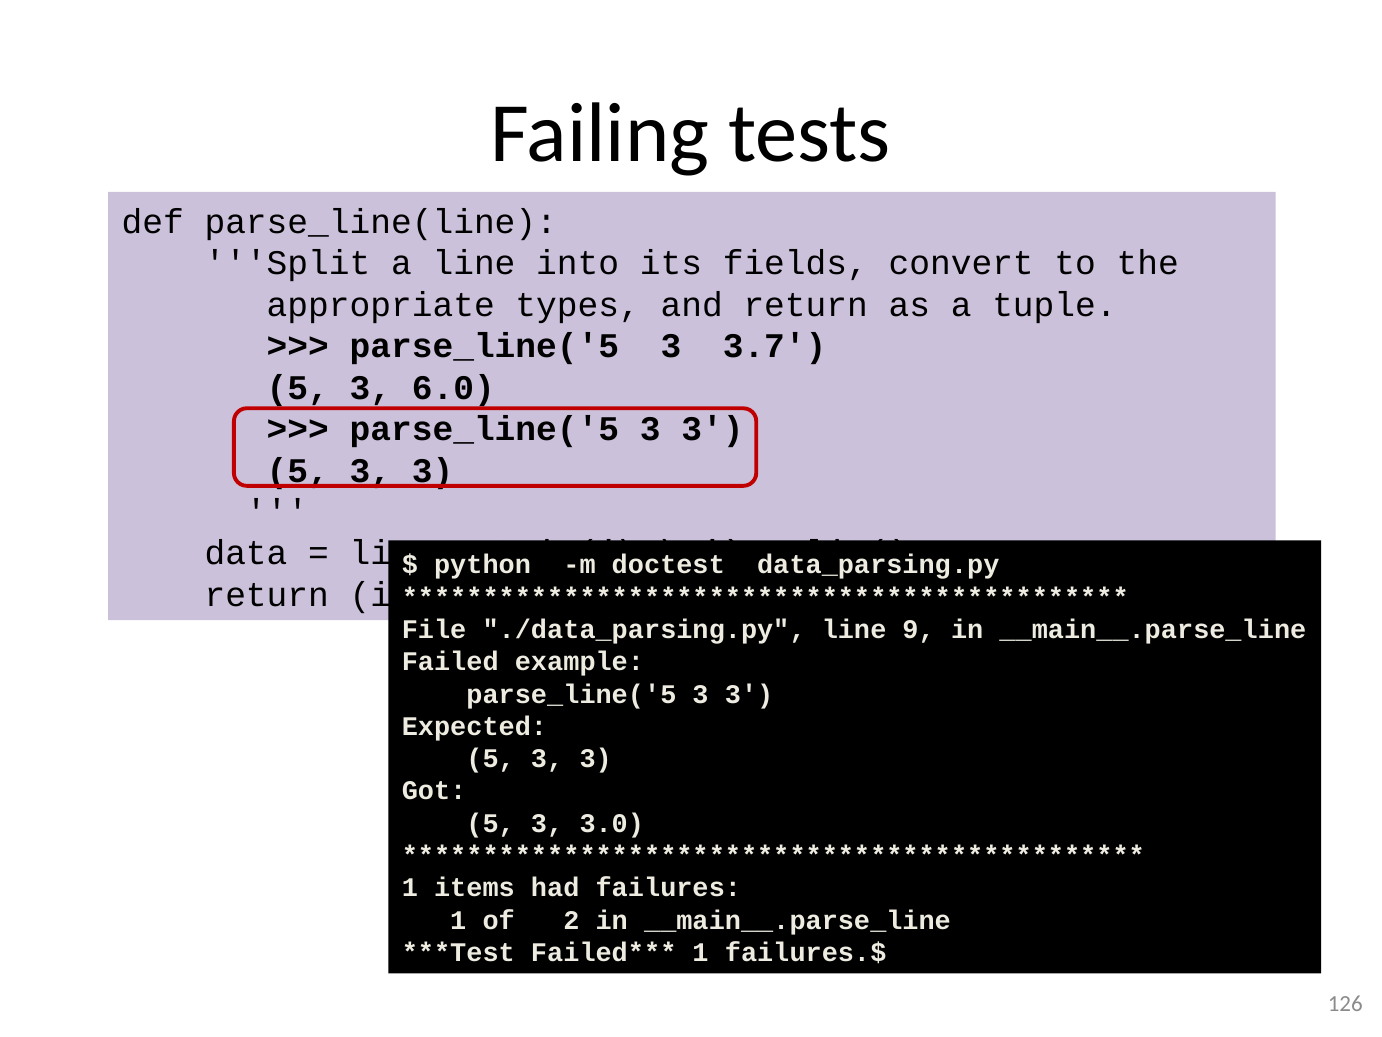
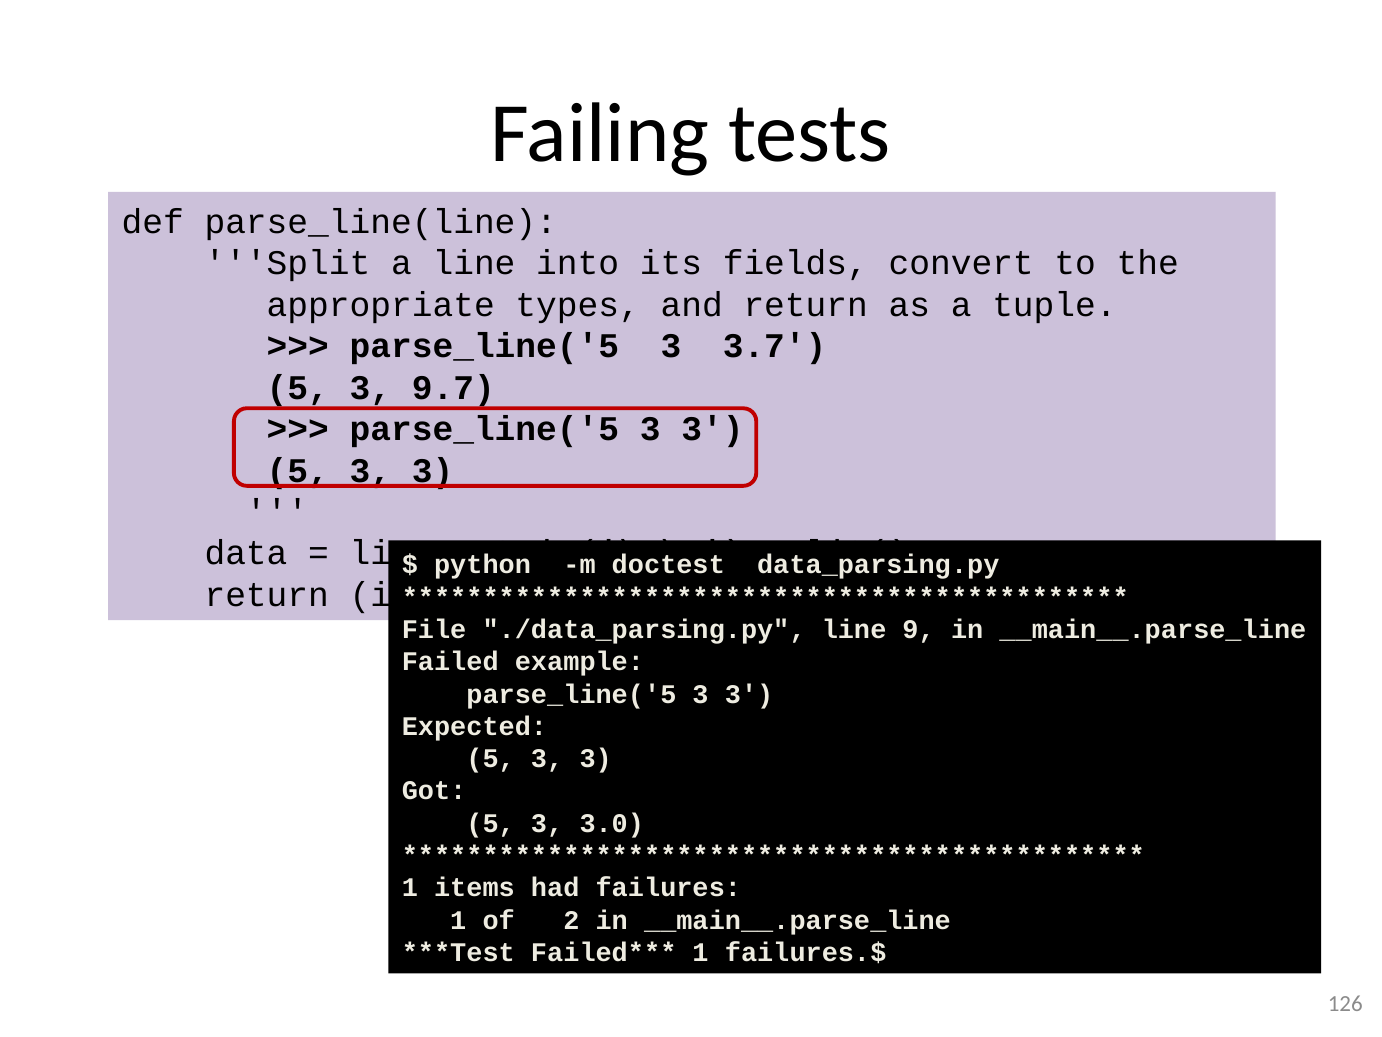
6.0: 6.0 -> 9.7 (453, 387)
